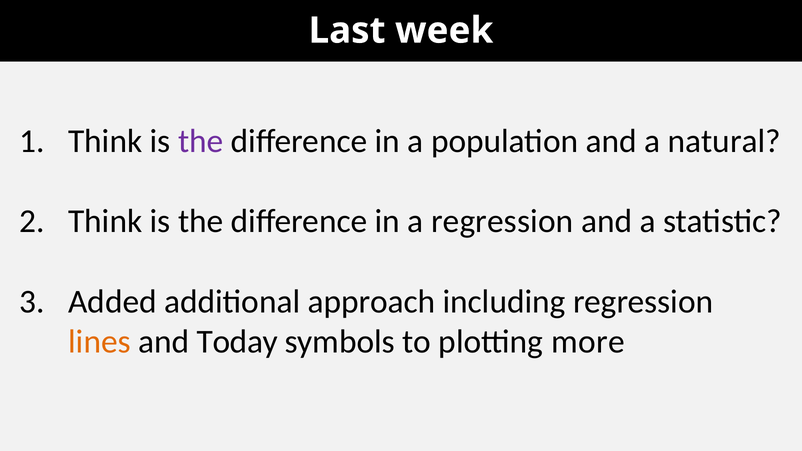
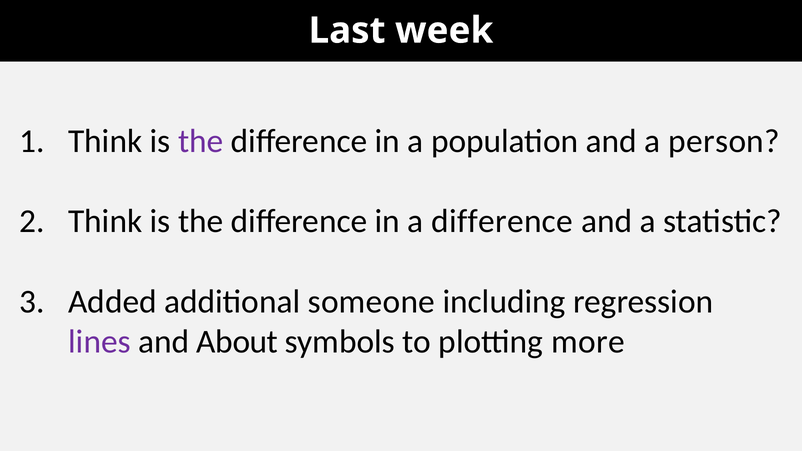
natural: natural -> person (724, 141)
a regression: regression -> difference (502, 221)
approach: approach -> someone (371, 302)
lines colour: orange -> purple (99, 342)
Today: Today -> About (237, 342)
